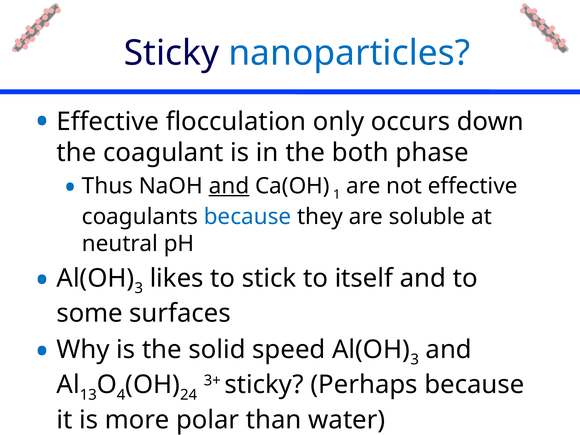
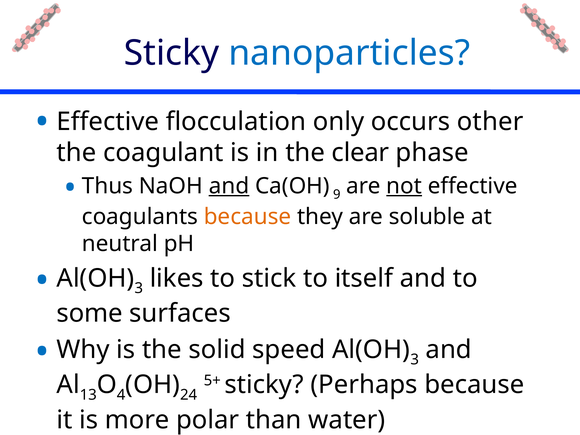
down: down -> other (490, 122)
both: both -> clear (360, 153)
1: 1 -> 9 (337, 195)
not underline: none -> present (404, 186)
because colour: blue -> orange (248, 217)
3+: 3+ -> 5+ (212, 381)
